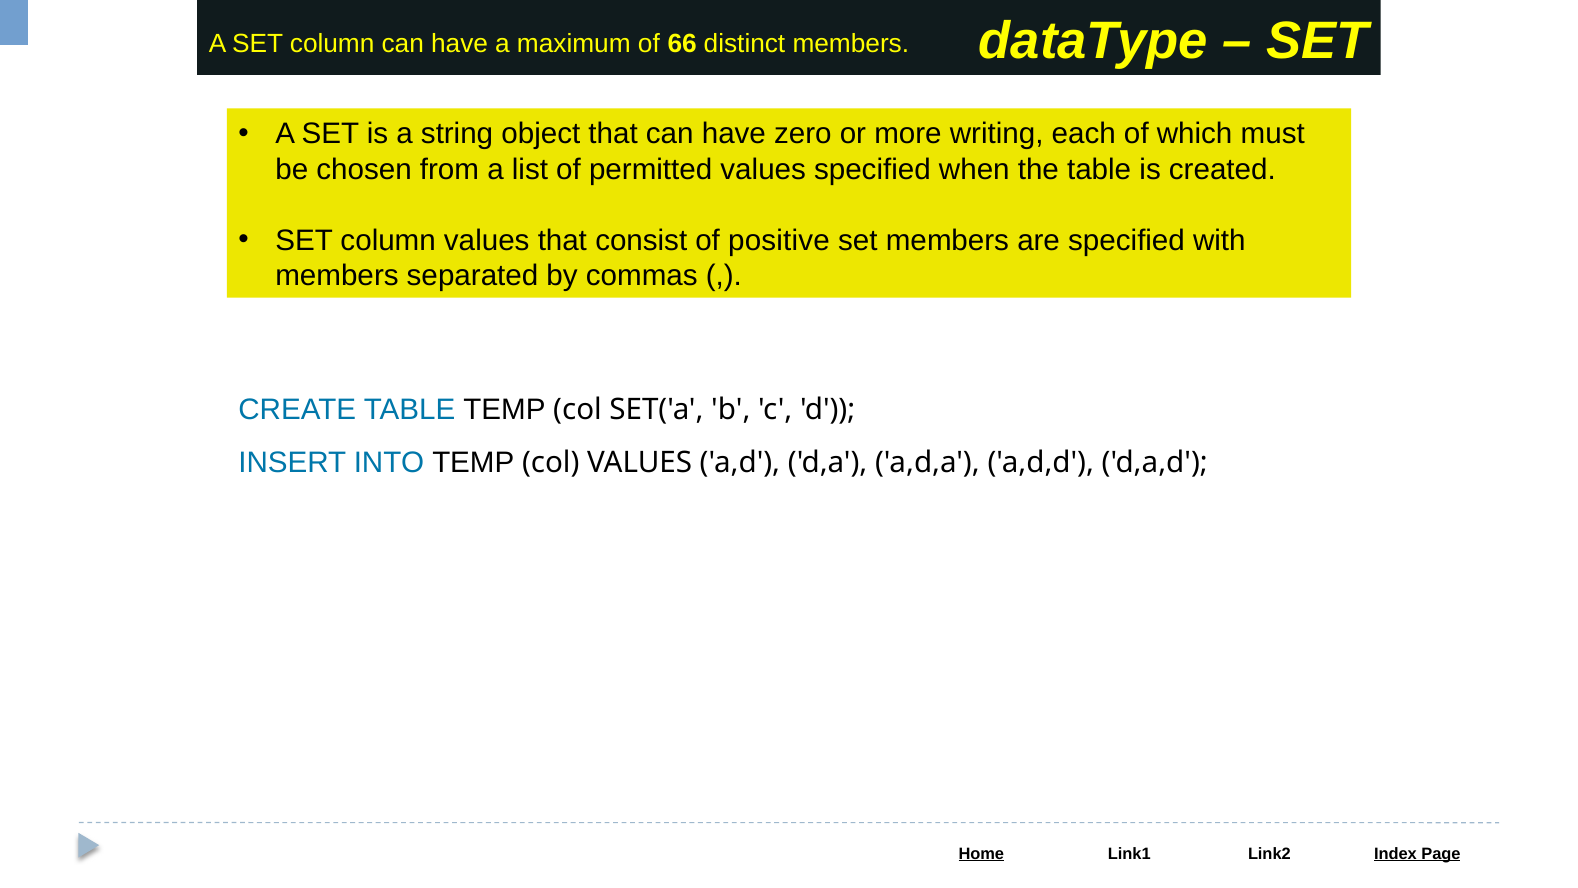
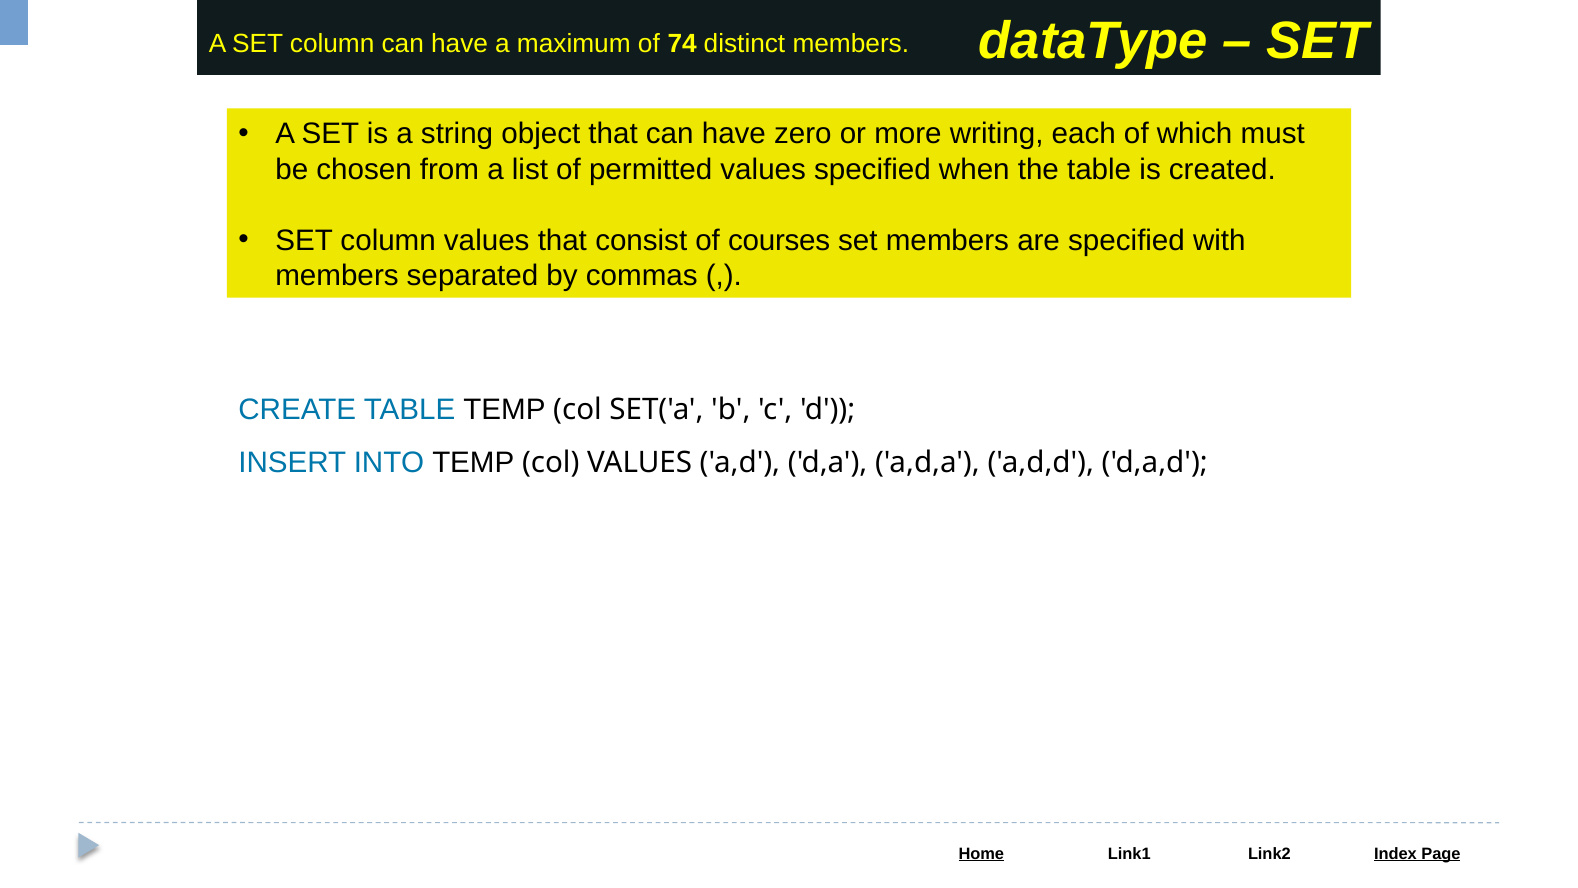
66: 66 -> 74 (682, 44)
positive: positive -> courses (779, 241)
